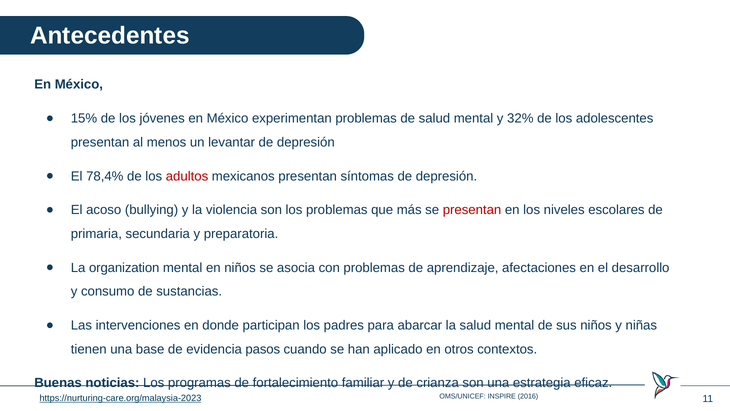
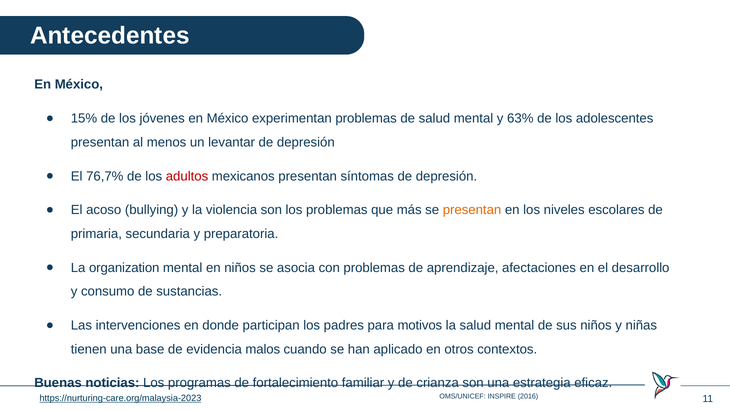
32%: 32% -> 63% (520, 118)
78,4%: 78,4% -> 76,7% (105, 176)
presentan colour: red -> orange (472, 210)
abarcar: abarcar -> motivos (420, 325)
pasos: pasos -> malos (263, 349)
